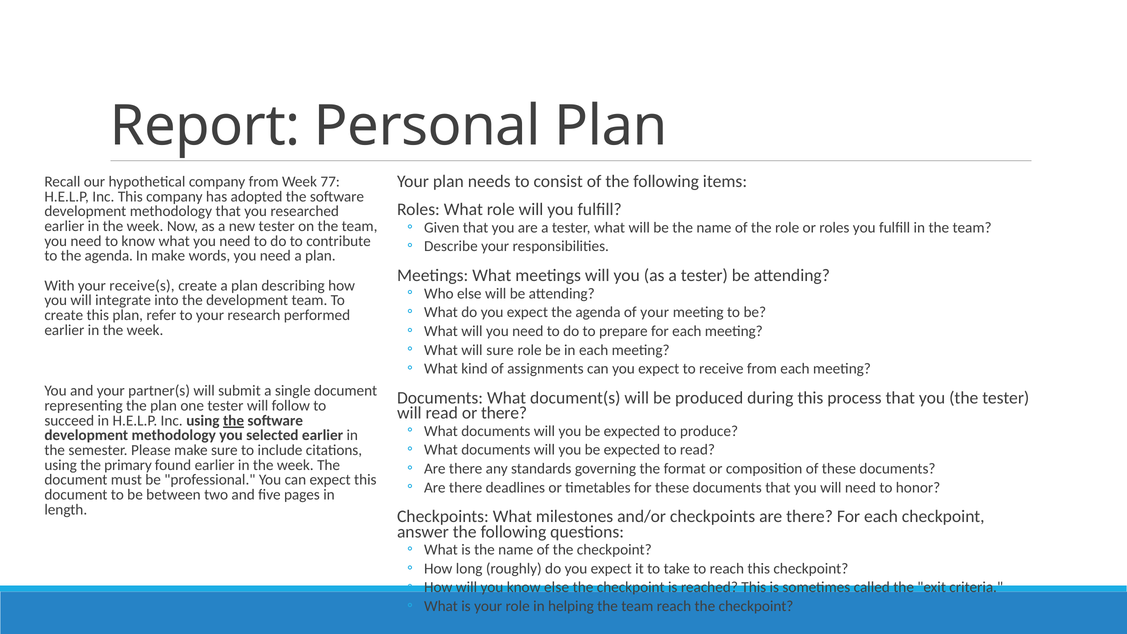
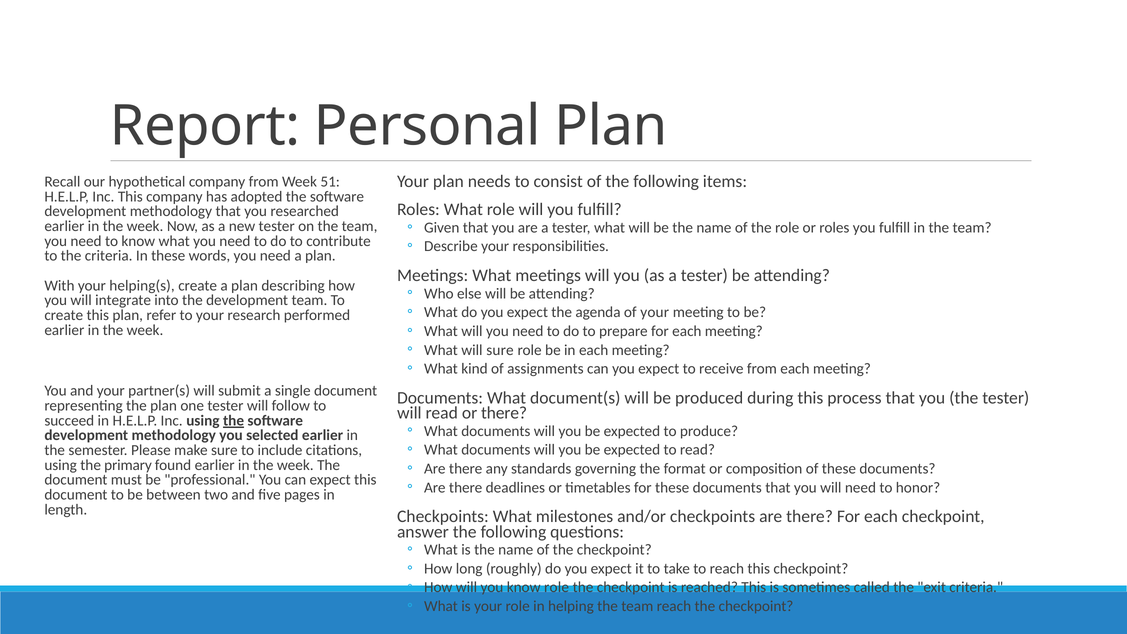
77: 77 -> 51 (330, 182)
to the agenda: agenda -> criteria (109, 256)
In make: make -> these (168, 256)
receive(s: receive(s -> helping(s (142, 285)
know else: else -> role (557, 587)
